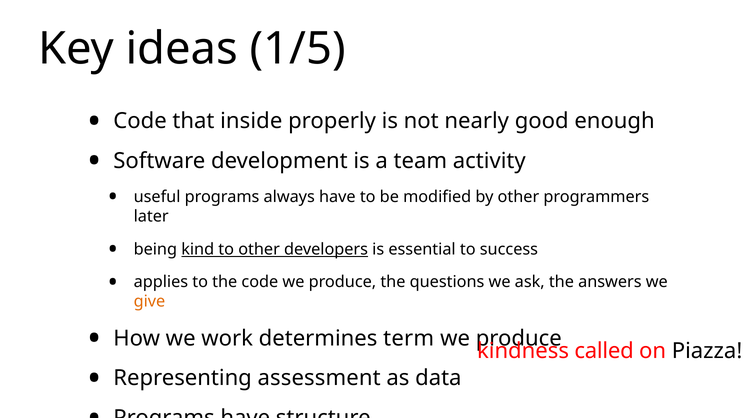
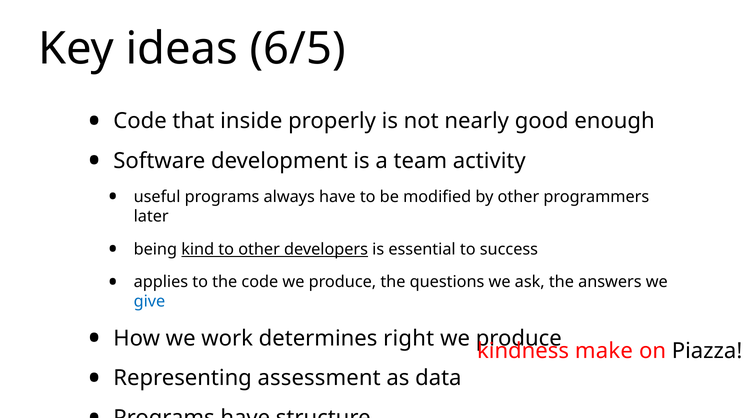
1/5: 1/5 -> 6/5 (298, 49)
give colour: orange -> blue (149, 302)
term: term -> right (409, 339)
called: called -> make (604, 351)
